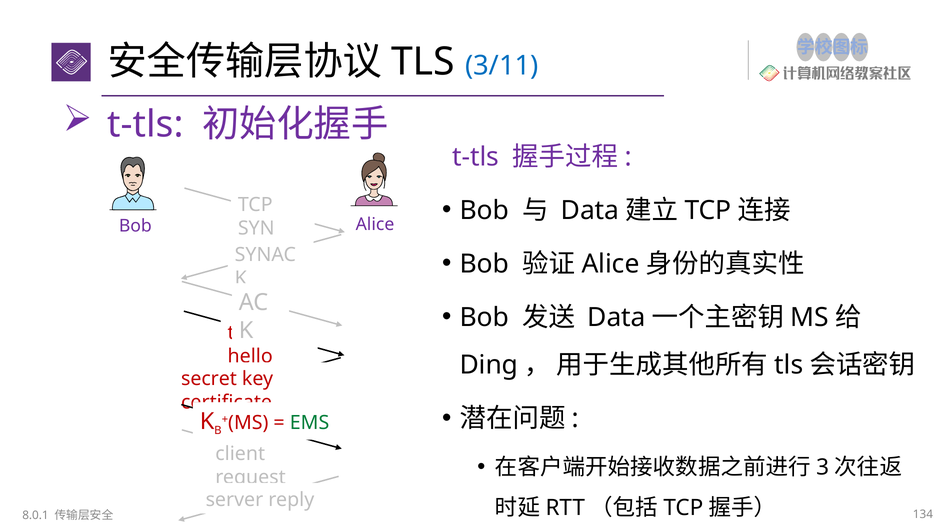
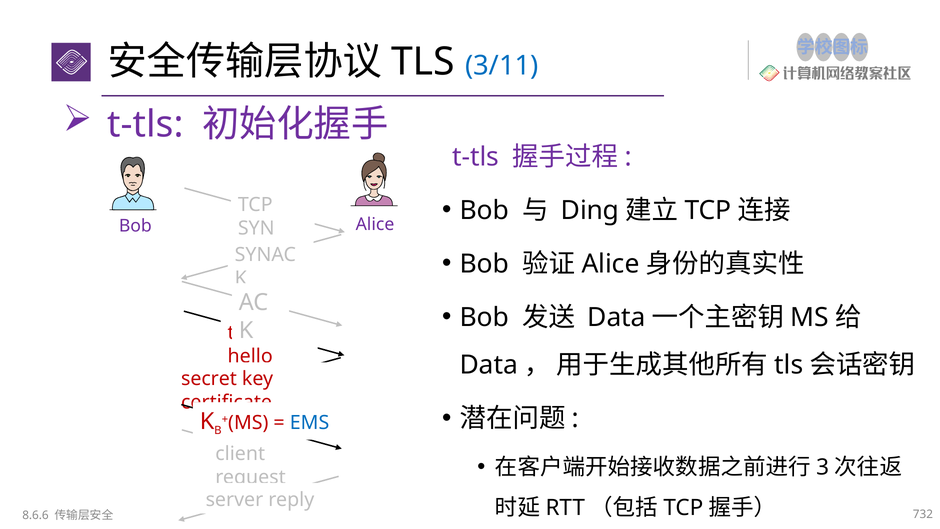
Data: Data -> Ding (590, 210)
Ding: Ding -> Data (489, 365)
EMS colour: green -> blue (310, 422)
8.0.1: 8.0.1 -> 8.6.6 (35, 515)
134: 134 -> 732 (923, 514)
